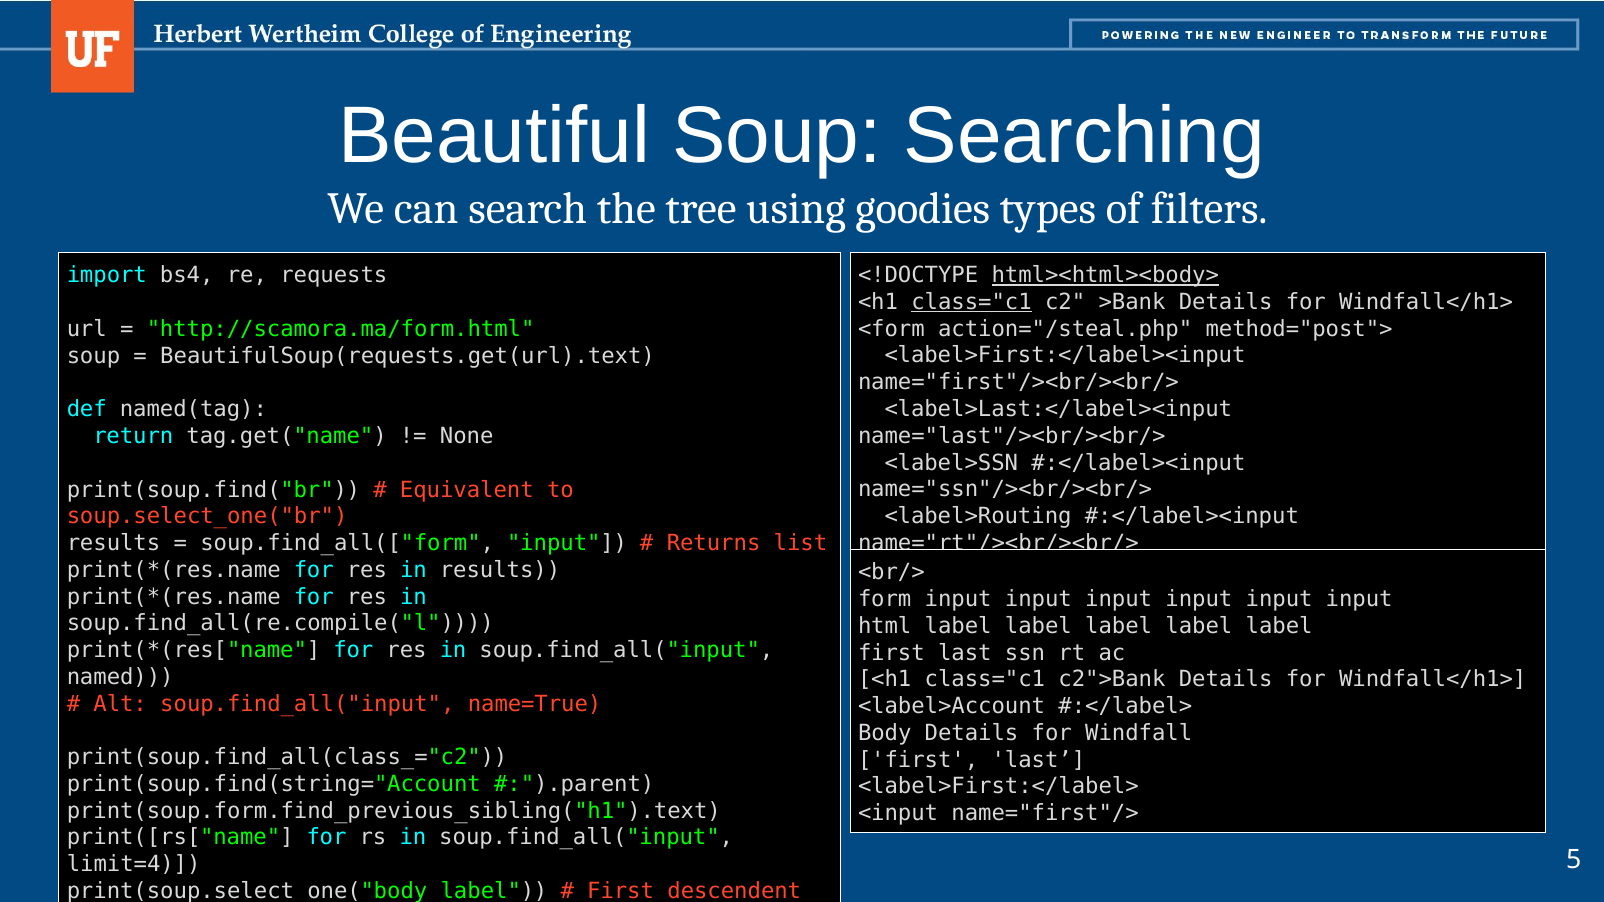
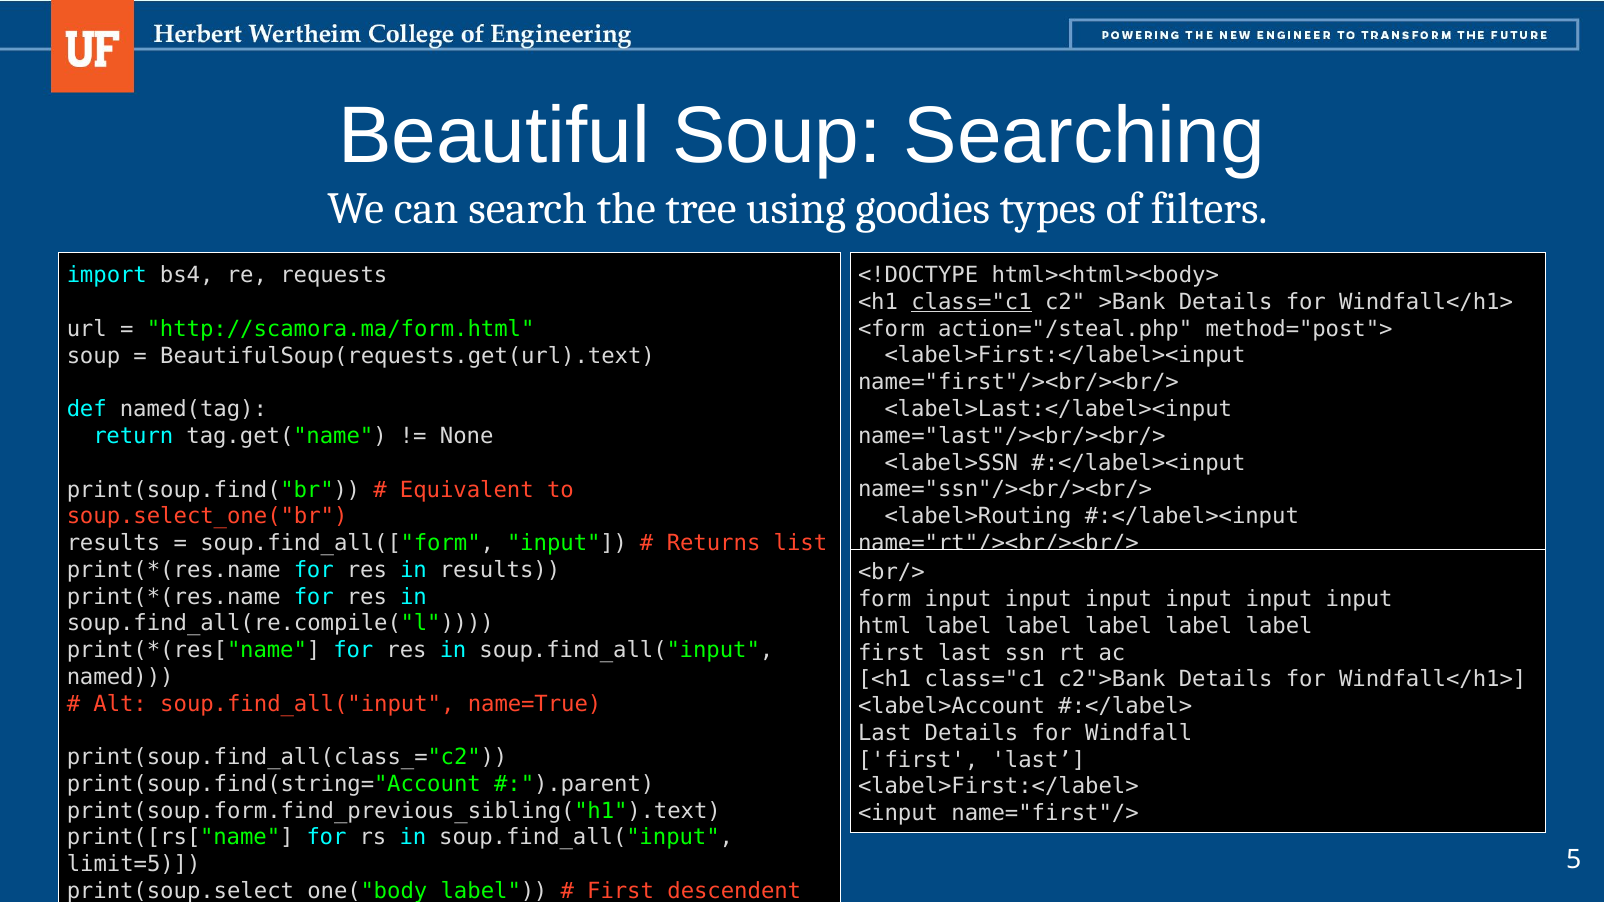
html><html><body> underline: present -> none (1105, 275)
Body: Body -> Last (885, 733)
limit=4: limit=4 -> limit=5 (134, 865)
